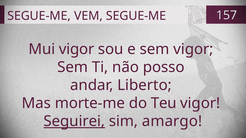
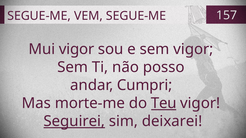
Liberto: Liberto -> Cumpri (145, 85)
Teu underline: none -> present (164, 104)
amargo: amargo -> deixarei (172, 122)
